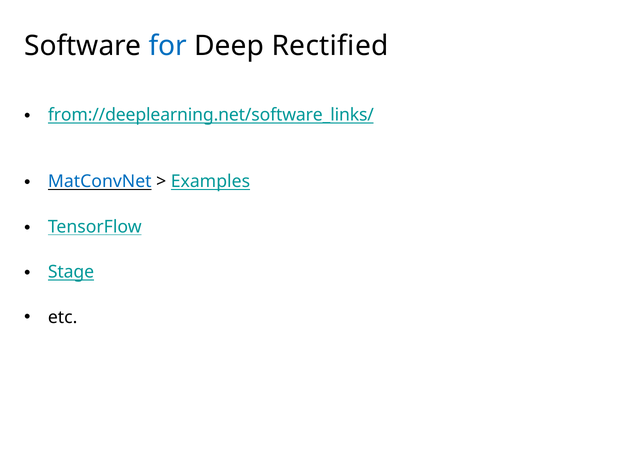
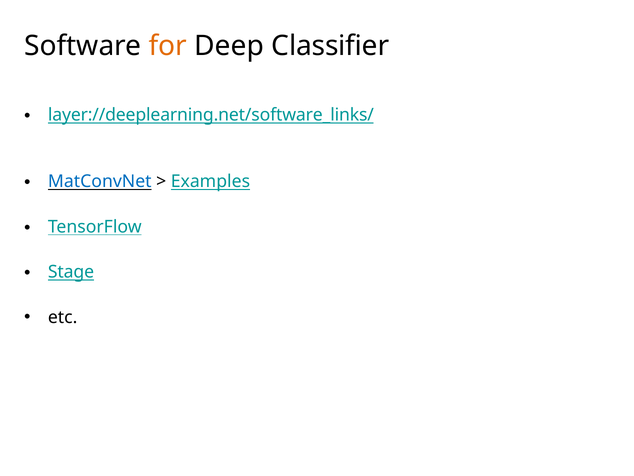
for colour: blue -> orange (168, 46)
Rectified: Rectified -> Classifier (330, 46)
from://deeplearning.net/software_links/: from://deeplearning.net/software_links/ -> layer://deeplearning.net/software_links/ (211, 115)
